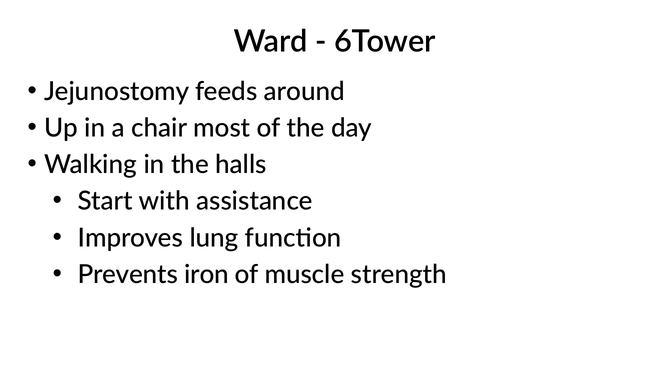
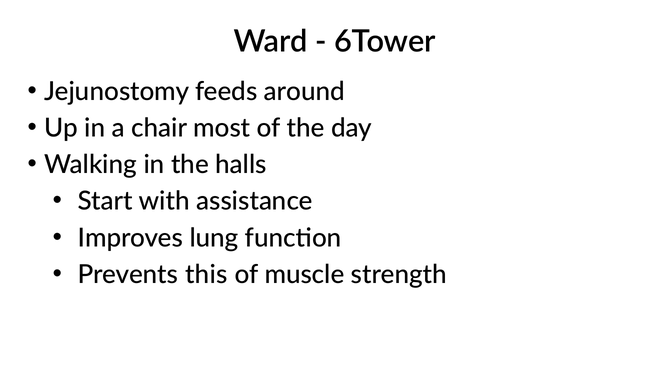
iron: iron -> this (206, 274)
